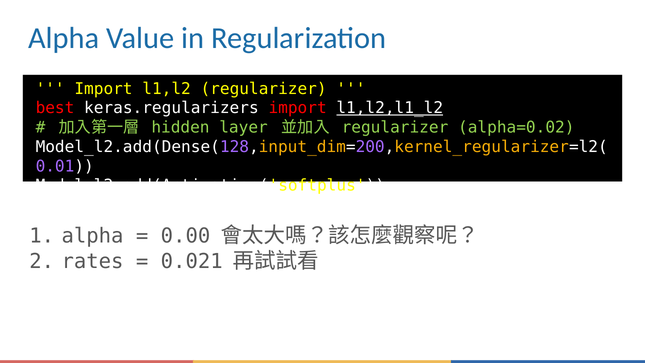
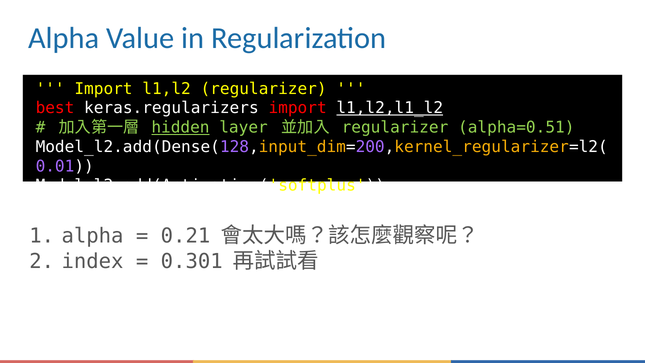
hidden underline: none -> present (180, 127)
alpha=0.02: alpha=0.02 -> alpha=0.51 (516, 127)
0.00: 0.00 -> 0.21 (186, 236)
rates: rates -> index (93, 261)
0.021: 0.021 -> 0.301 (192, 261)
